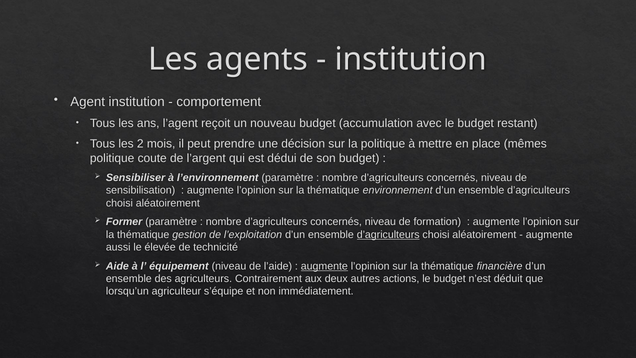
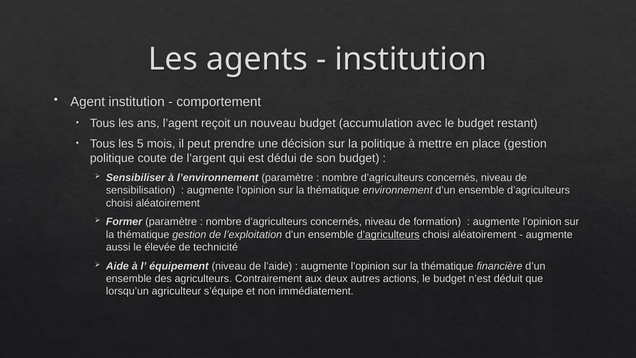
2: 2 -> 5 (140, 144)
place mêmes: mêmes -> gestion (525, 144)
augmente underline: present -> none (324, 266)
